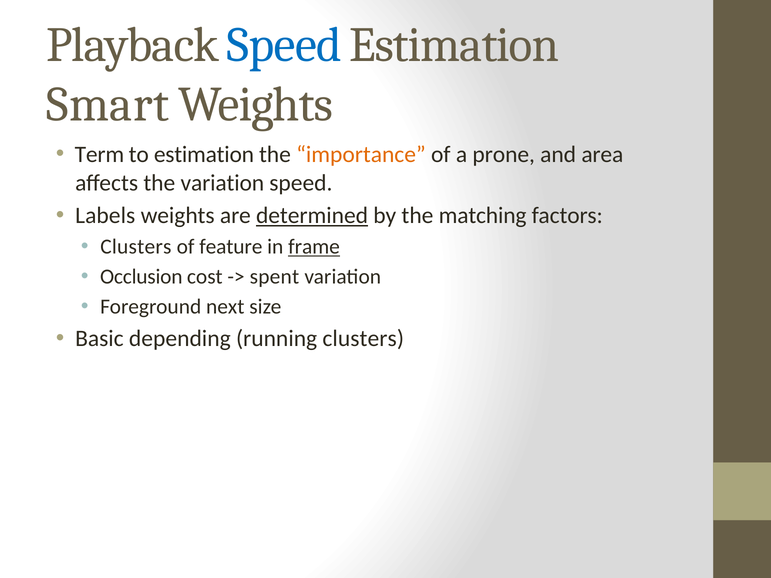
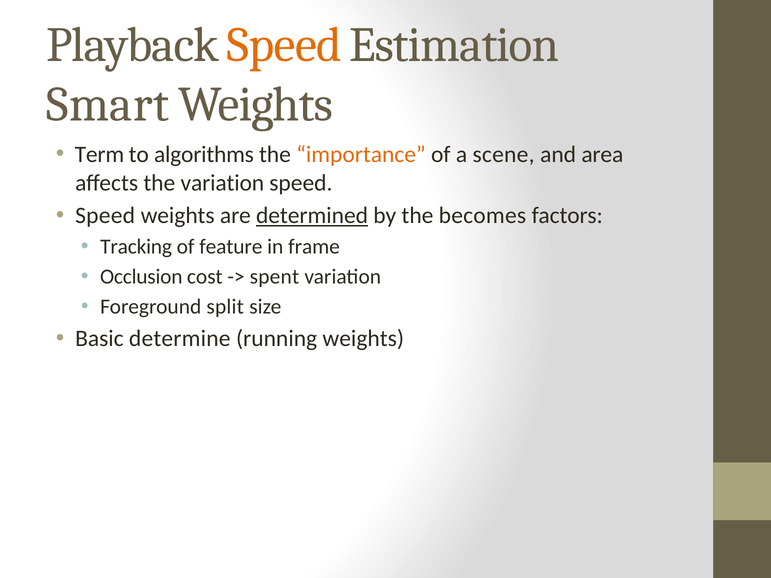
Speed colour: blue -> orange (284, 45)
to estimation: estimation -> algorithms (204, 155)
prone: prone -> scene (504, 155)
Labels: Labels -> Speed (105, 216)
matching: matching -> becomes (482, 216)
Clusters: Clusters -> Tracking (136, 247)
frame underline: present -> none (314, 247)
next: next -> split (225, 307)
depending: depending -> determine (180, 339)
running clusters: clusters -> weights (363, 339)
